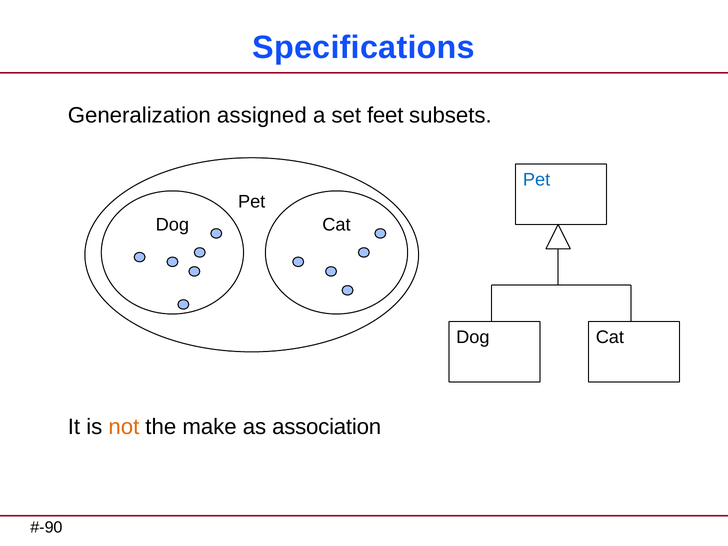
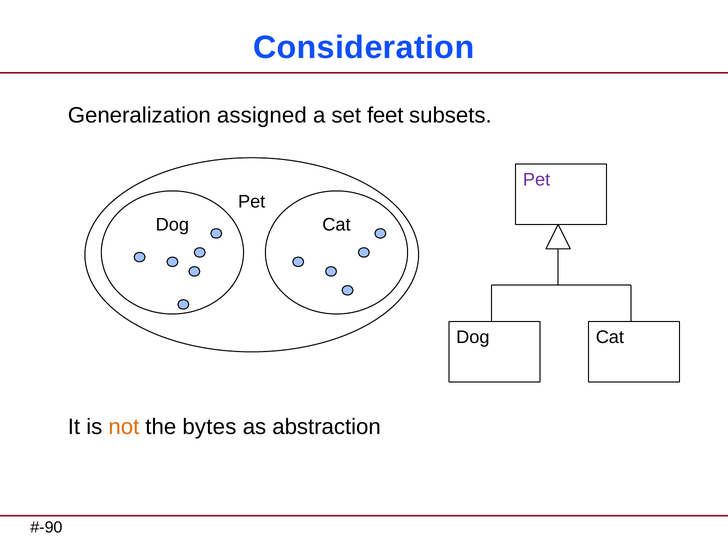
Specifications: Specifications -> Consideration (364, 48)
Pet colour: blue -> purple (537, 180)
make: make -> bytes (209, 427)
association: association -> abstraction (327, 427)
